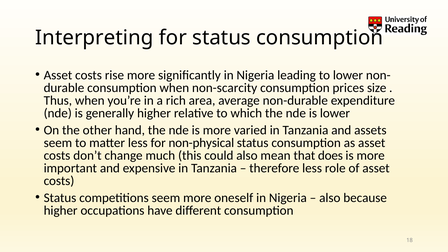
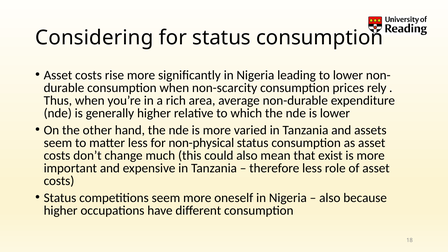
Interpreting: Interpreting -> Considering (94, 38)
size: size -> rely (377, 88)
does: does -> exist (330, 156)
